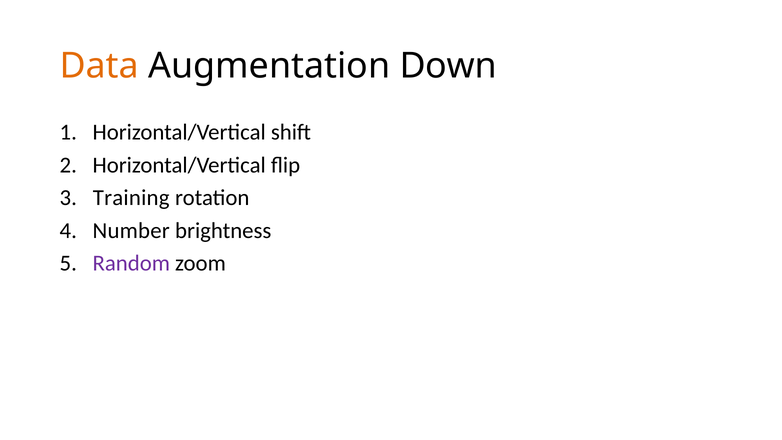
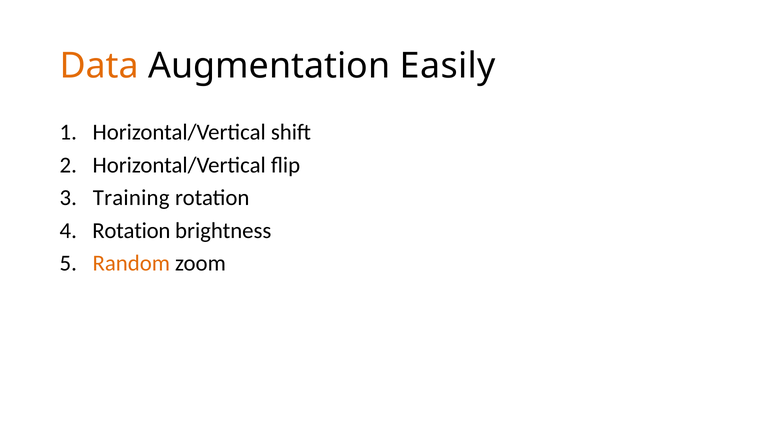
Down: Down -> Easily (448, 66)
Number: Number -> Rotation (131, 231)
Random colour: purple -> orange (131, 263)
